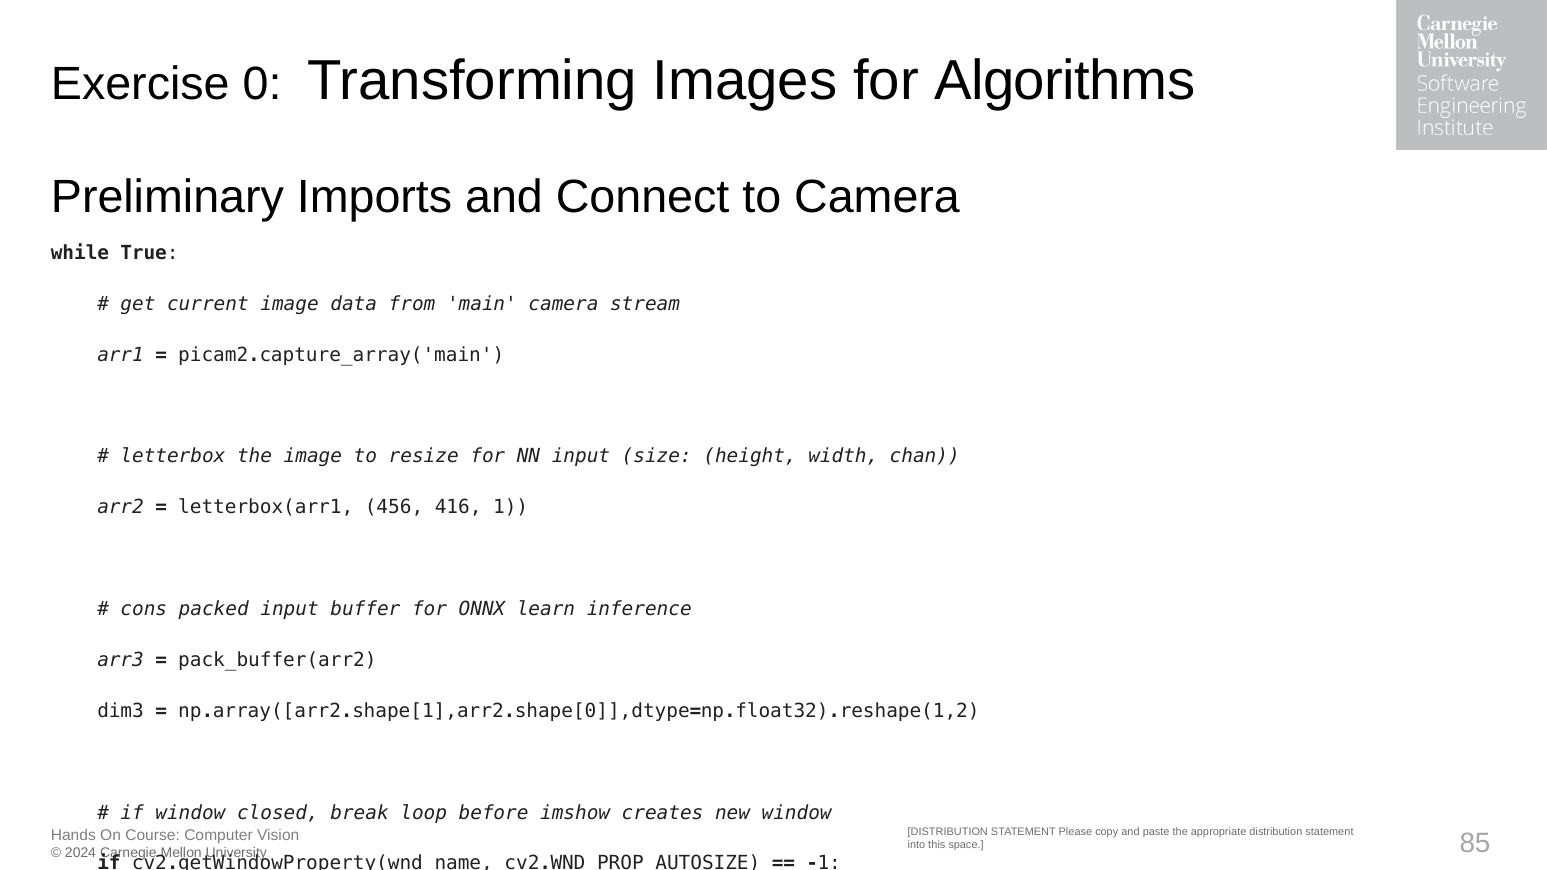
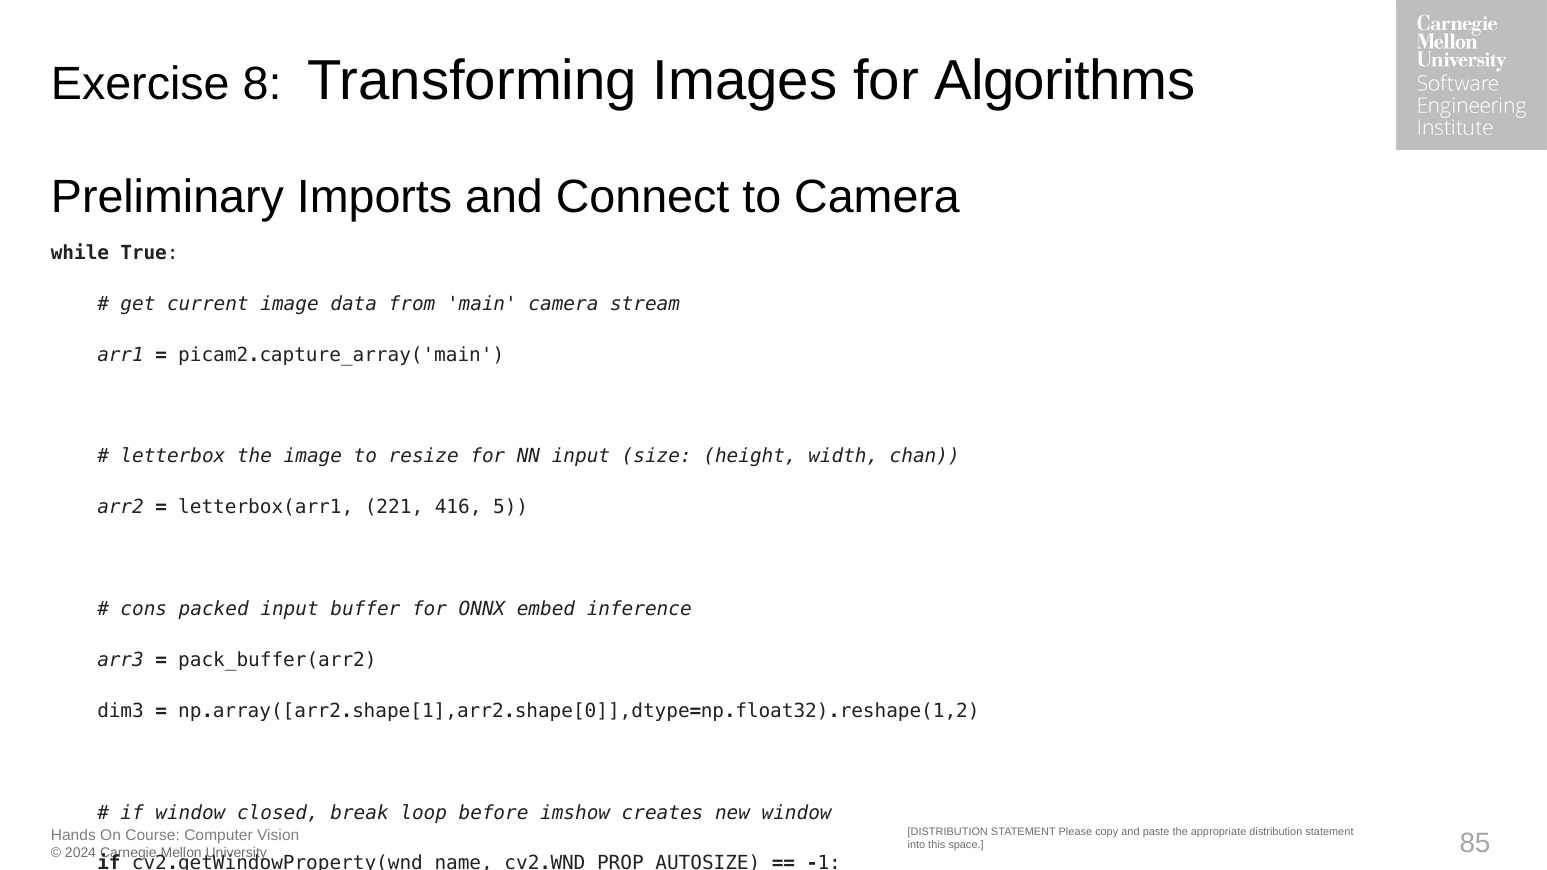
0: 0 -> 8 (262, 84)
456: 456 -> 221 (394, 507)
1: 1 -> 5 (511, 507)
learn: learn -> embed (546, 609)
